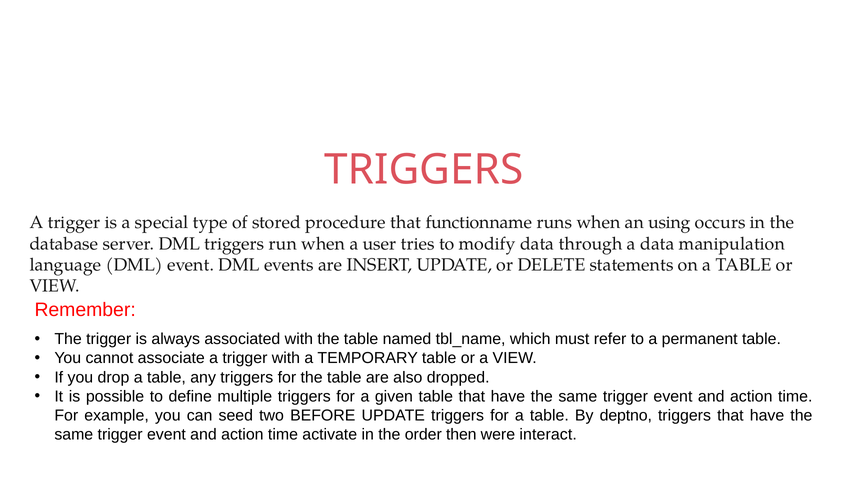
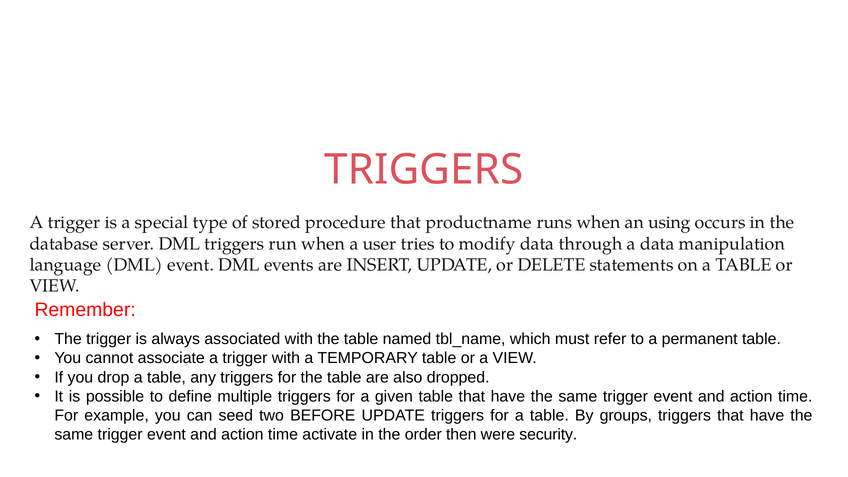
functionname: functionname -> productname (479, 222)
deptno: deptno -> groups (626, 415)
interact: interact -> security (548, 435)
